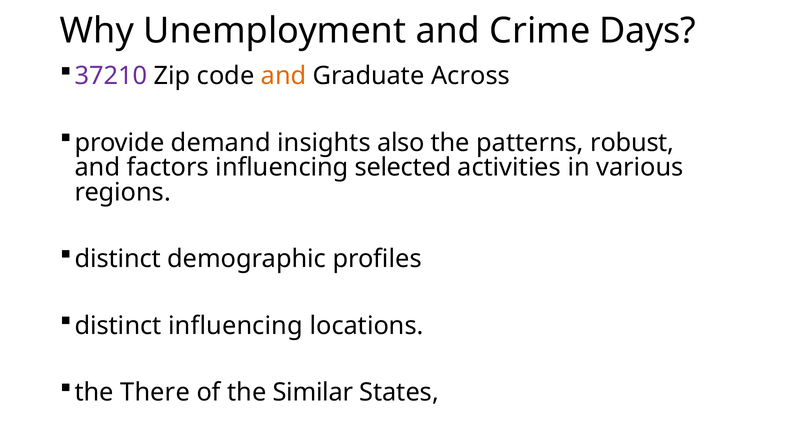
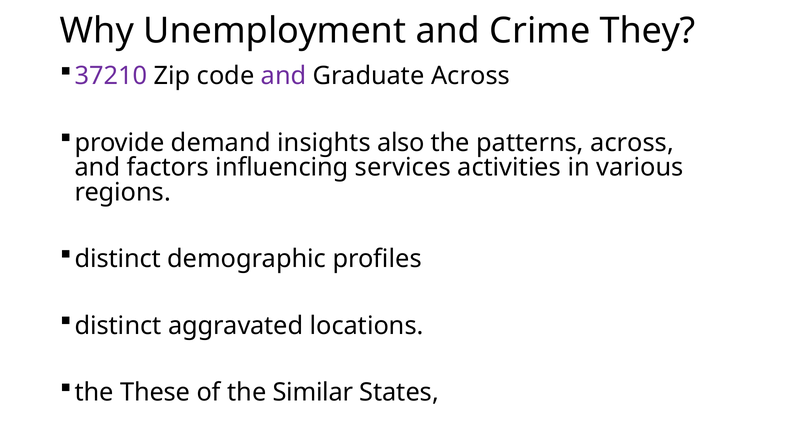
Days: Days -> They (648, 31)
and colour: orange -> purple (284, 76)
patterns robust: robust -> across (632, 143)
selected: selected -> services (403, 168)
distinct influencing: influencing -> aggravated (236, 326)
There: There -> These (155, 393)
